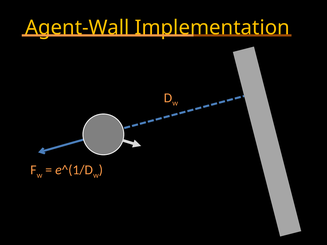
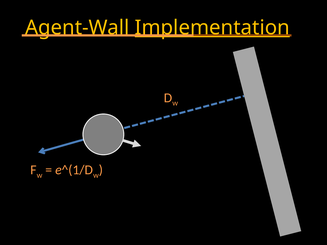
Implementation underline: none -> present (212, 28)
